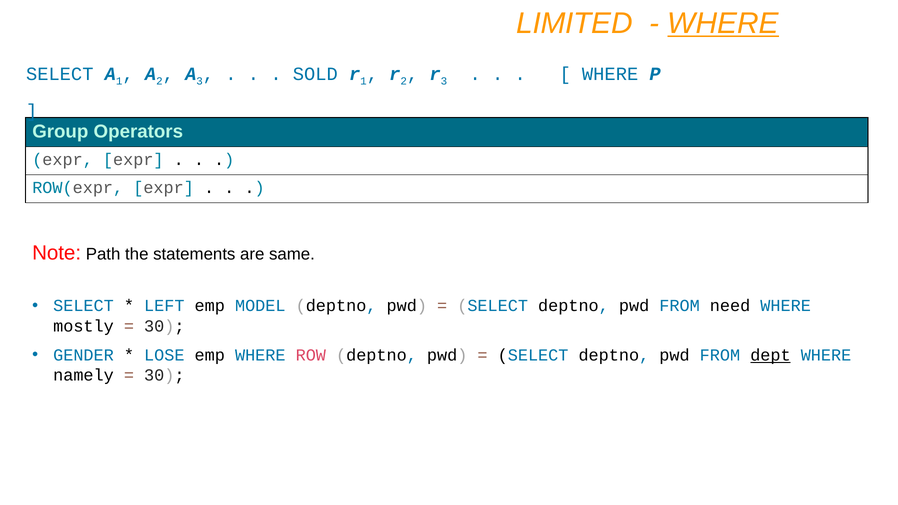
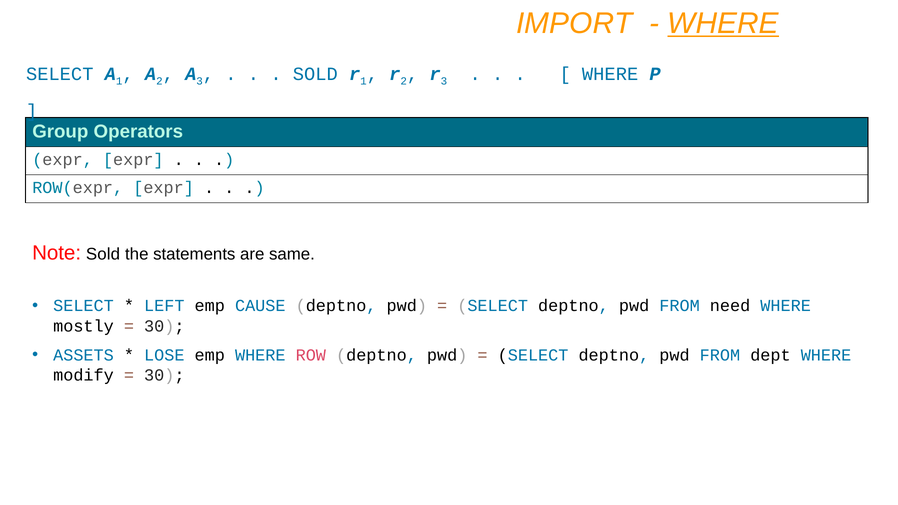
LIMITED: LIMITED -> IMPORT (574, 23)
Note Path: Path -> Sold (103, 254)
MODEL: MODEL -> CAUSE (260, 306)
GENDER: GENDER -> ASSETS (83, 355)
dept underline: present -> none (770, 355)
namely: namely -> modify (83, 375)
